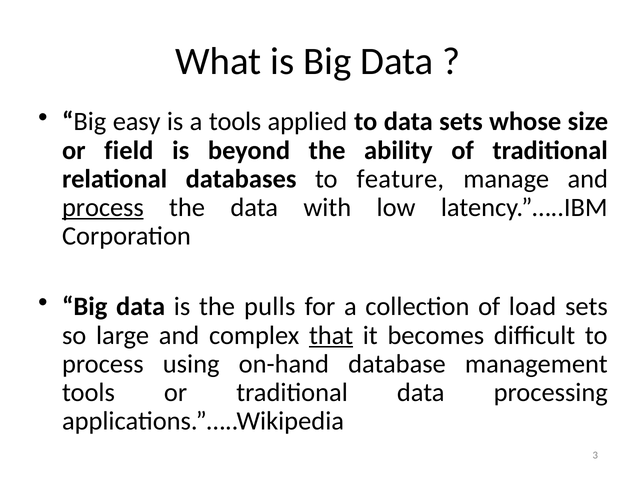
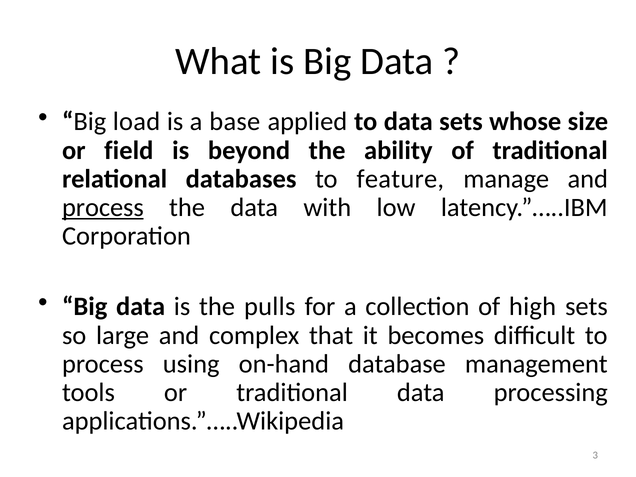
easy: easy -> load (136, 122)
a tools: tools -> base (235, 122)
load: load -> high (533, 307)
that underline: present -> none (331, 335)
